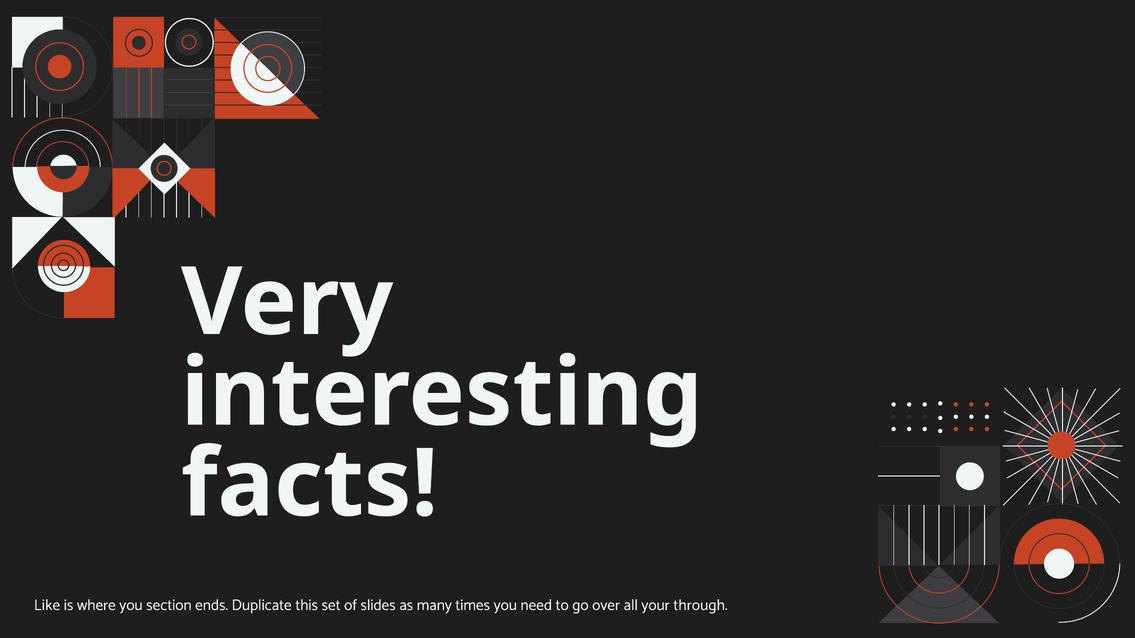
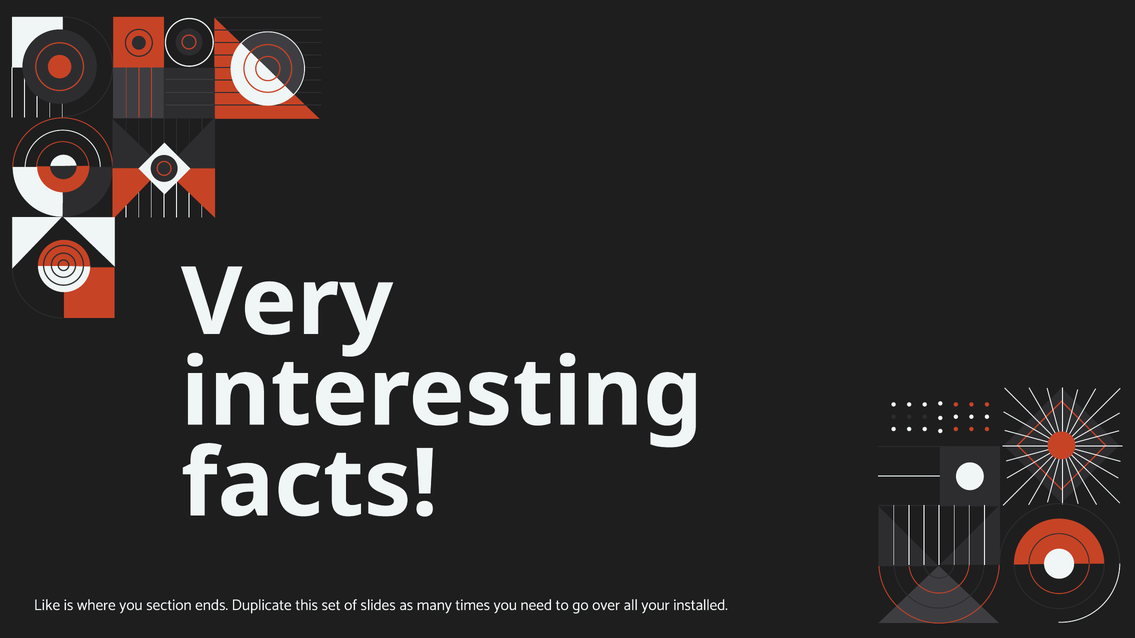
through: through -> installed (701, 605)
